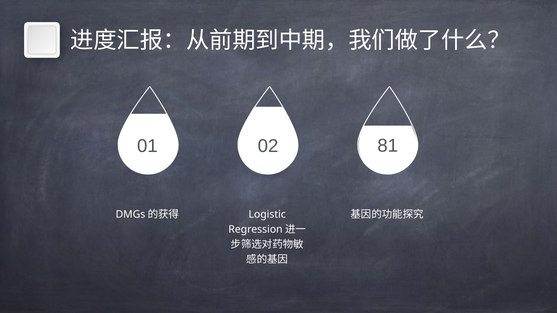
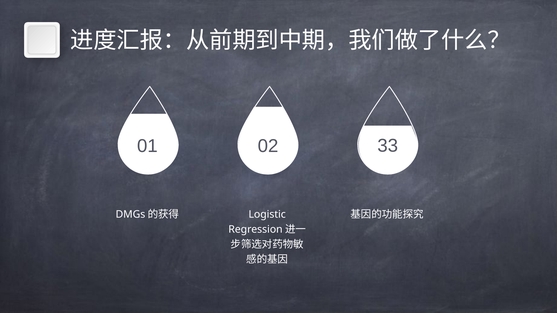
81: 81 -> 33 (388, 146)
